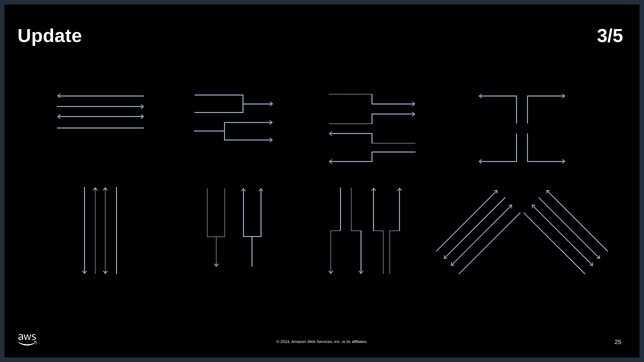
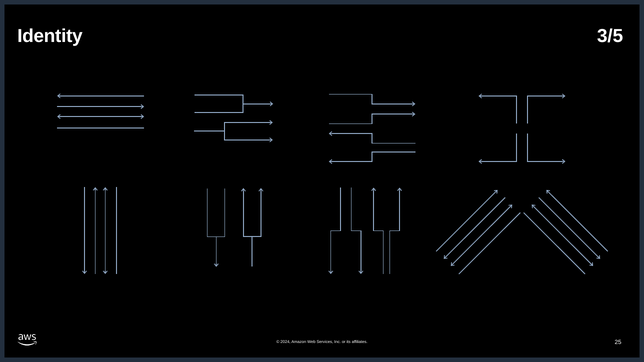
Update: Update -> Identity (50, 36)
